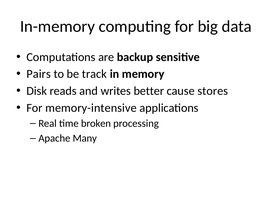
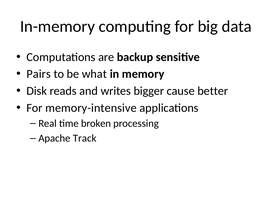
track: track -> what (94, 74)
better: better -> bigger (149, 91)
stores: stores -> better (213, 91)
Many: Many -> Track (85, 138)
